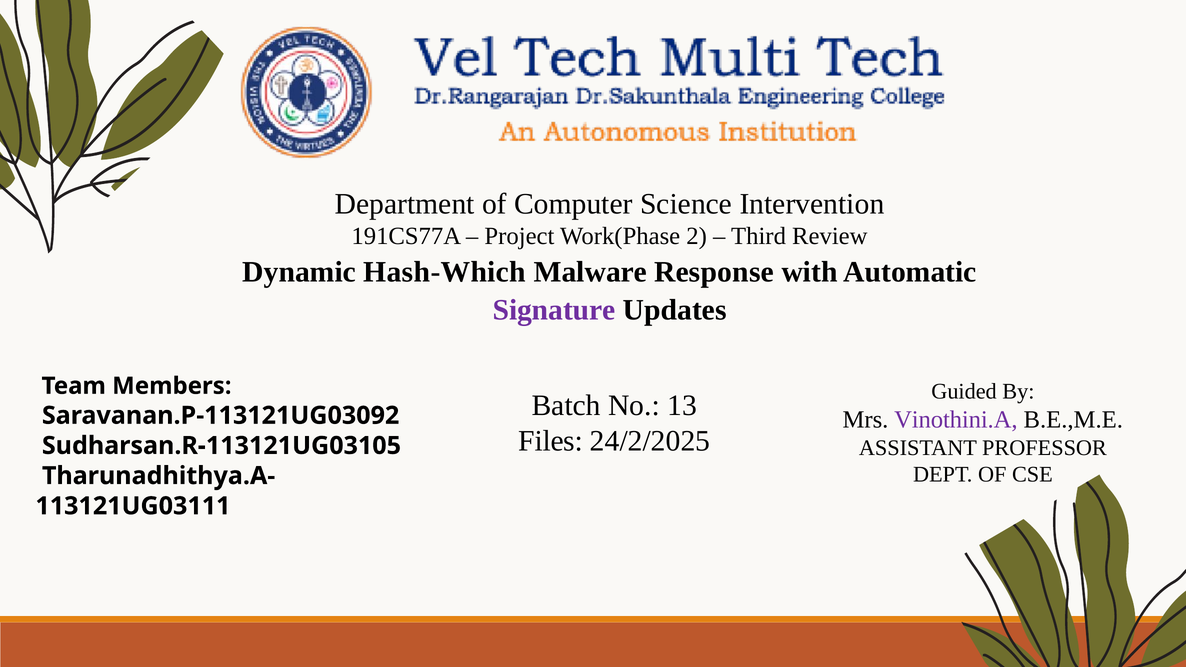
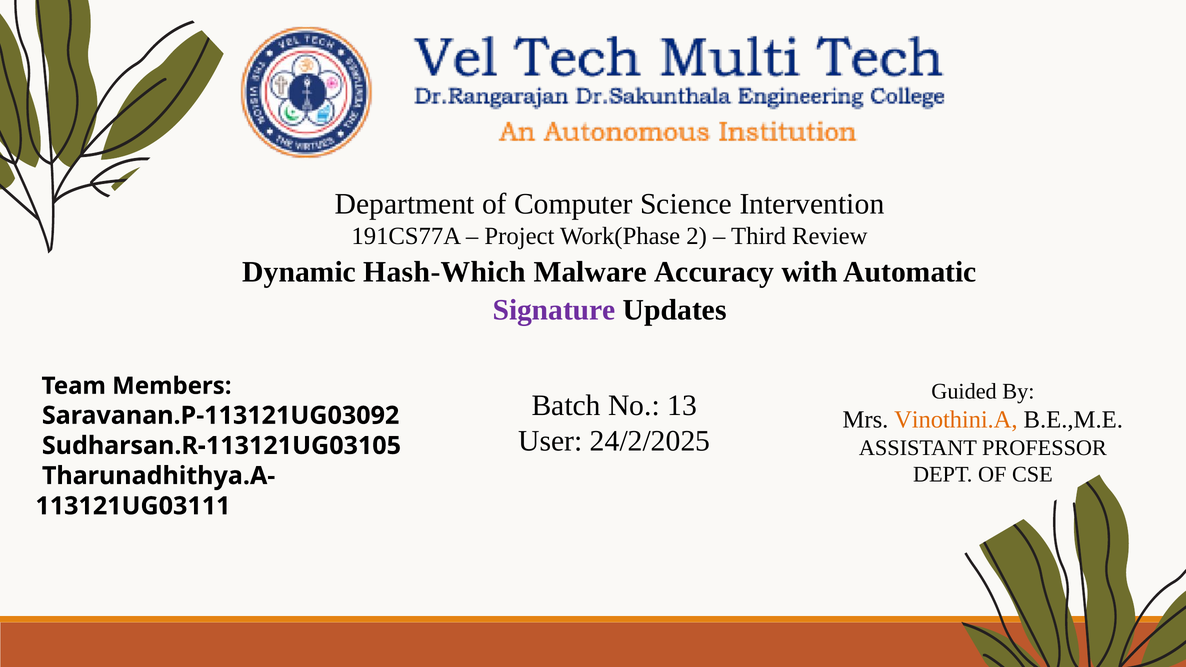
Response: Response -> Accuracy (714, 272)
Vinothini.A colour: purple -> orange (956, 420)
Files: Files -> User (551, 441)
